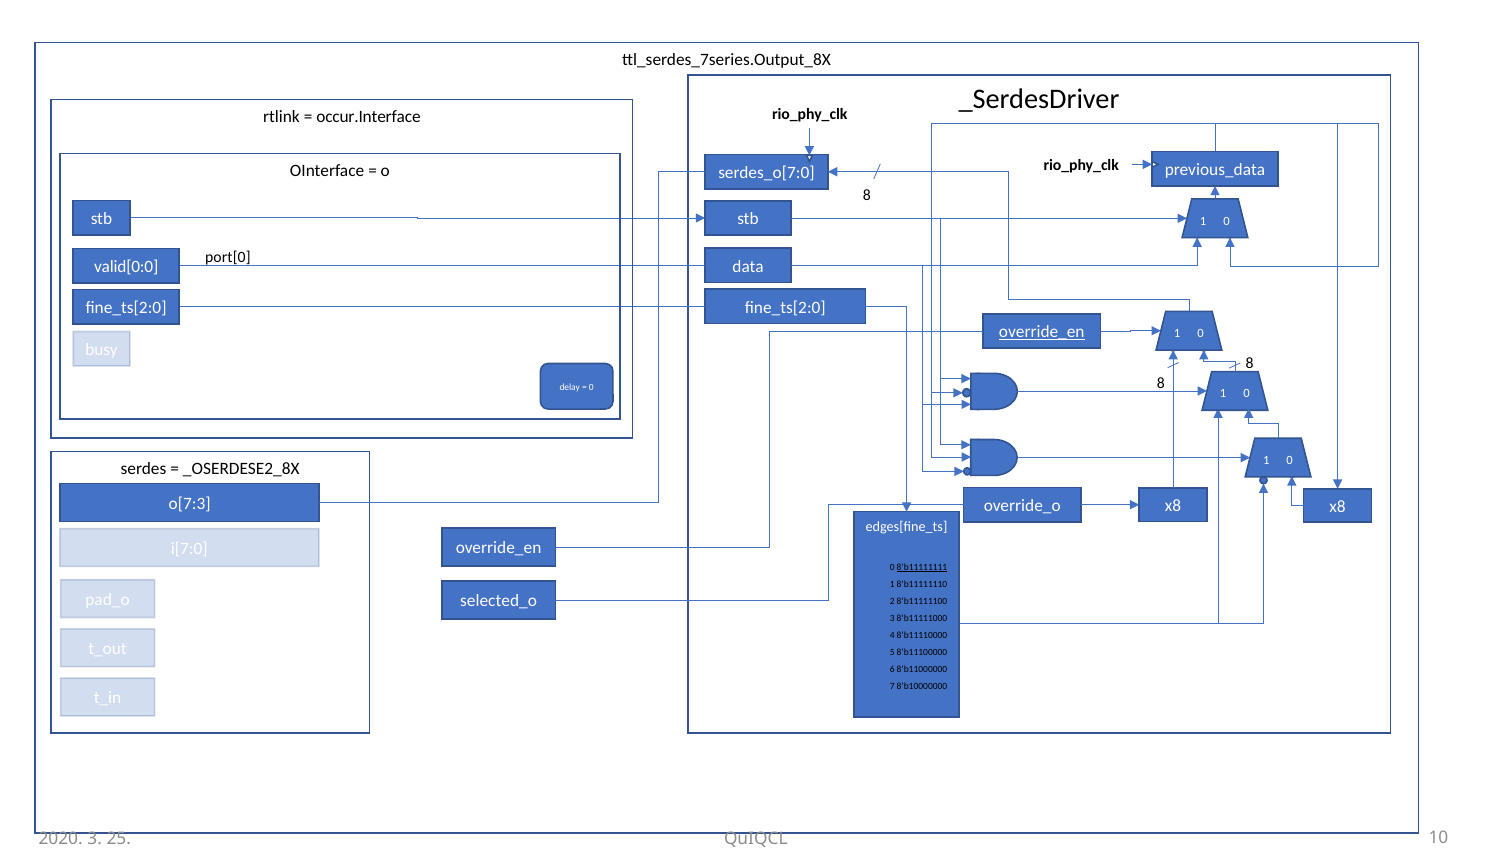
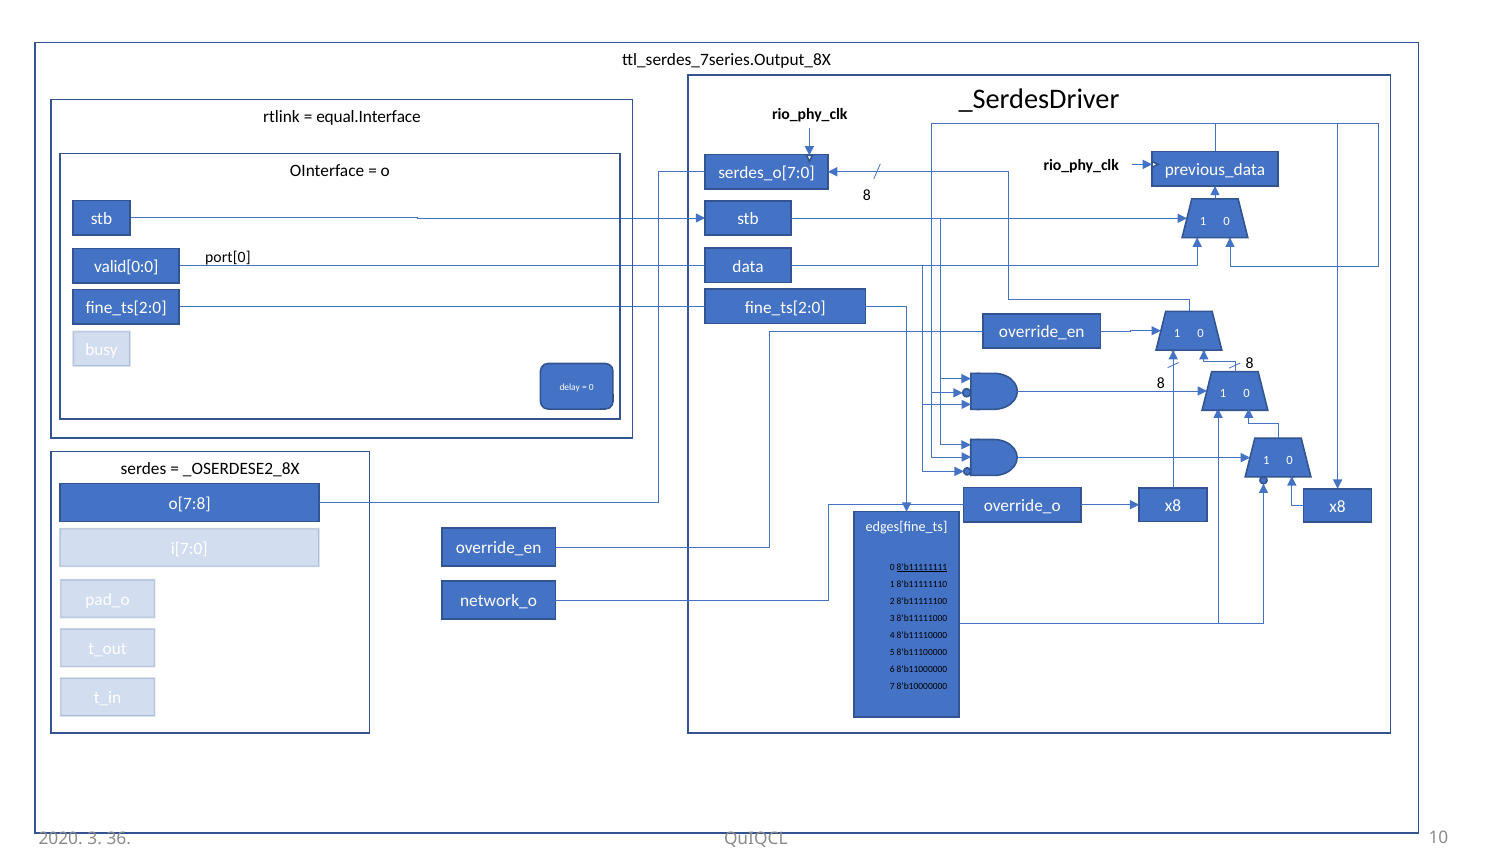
occur.Interface: occur.Interface -> equal.Interface (368, 117)
override_en underline: present -> none (1042, 332)
o[7:3: o[7:3 -> o[7:8 (190, 504)
selected_o: selected_o -> network_o (499, 602)
25: 25 -> 36 (119, 839)
